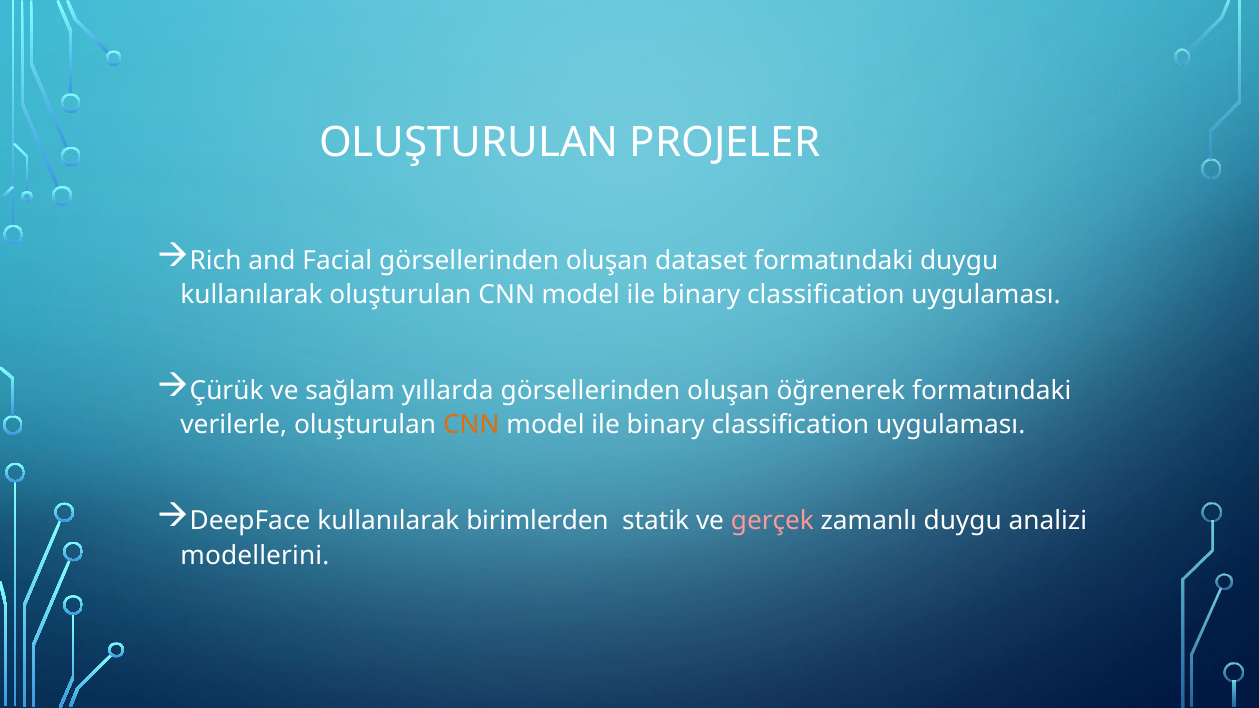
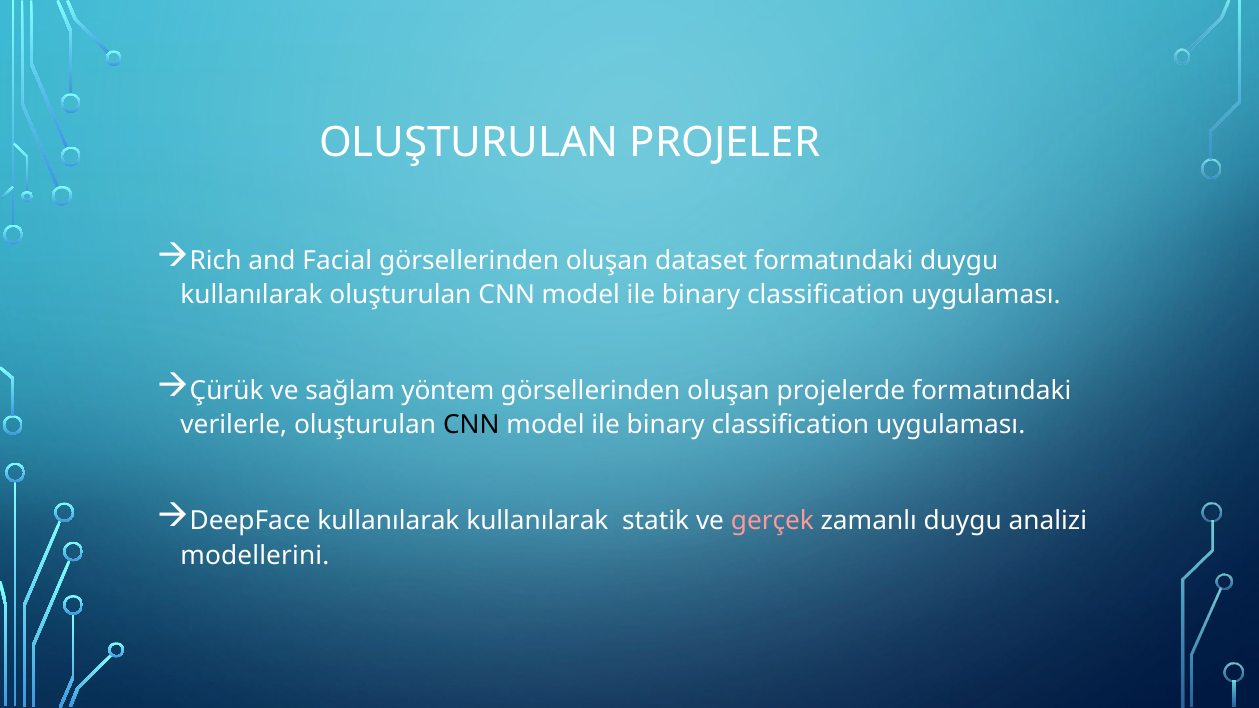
yıllarda: yıllarda -> yöntem (448, 391)
öğrenerek: öğrenerek -> projelerde (841, 391)
CNN colour: orange -> black (471, 425)
kullanılarak birimlerden: birimlerden -> kullanılarak (537, 521)
